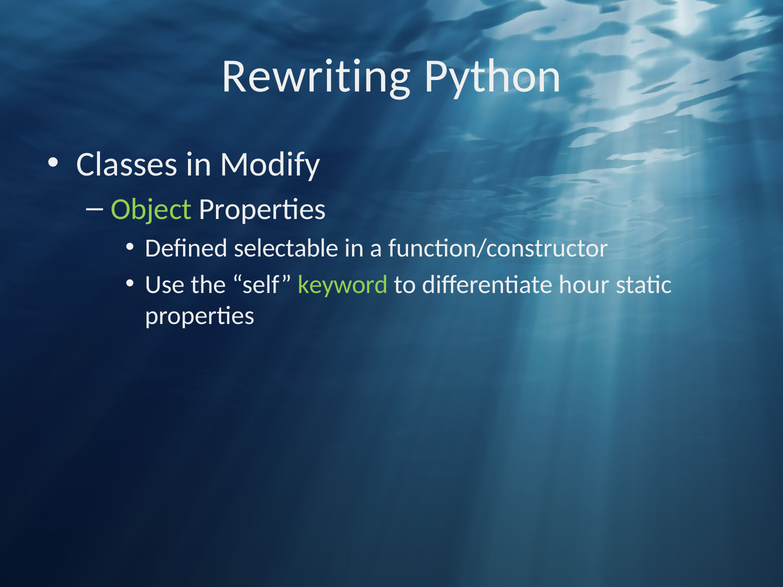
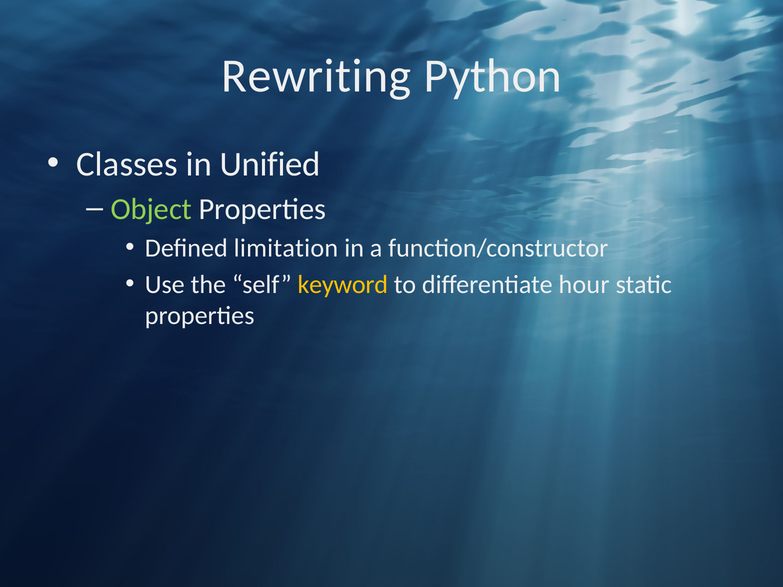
Modify: Modify -> Unified (270, 164)
selectable: selectable -> limitation (286, 248)
keyword colour: light green -> yellow (343, 285)
